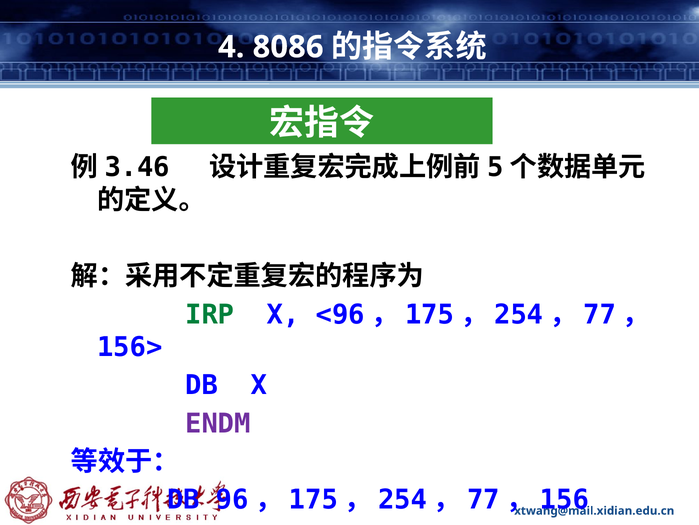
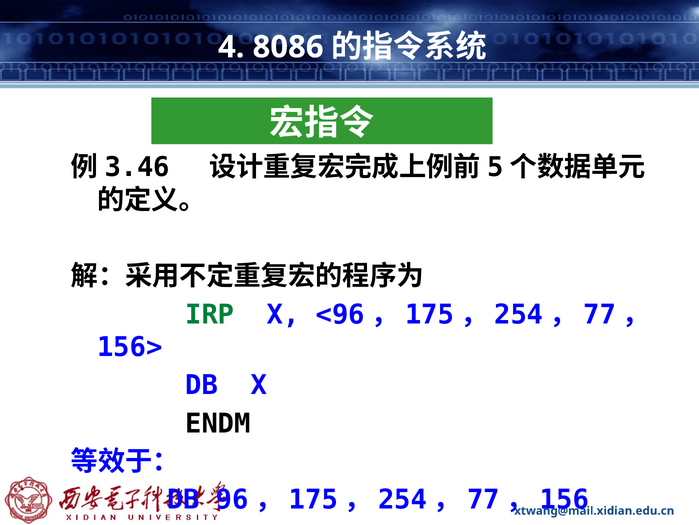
ENDM colour: purple -> black (218, 423)
